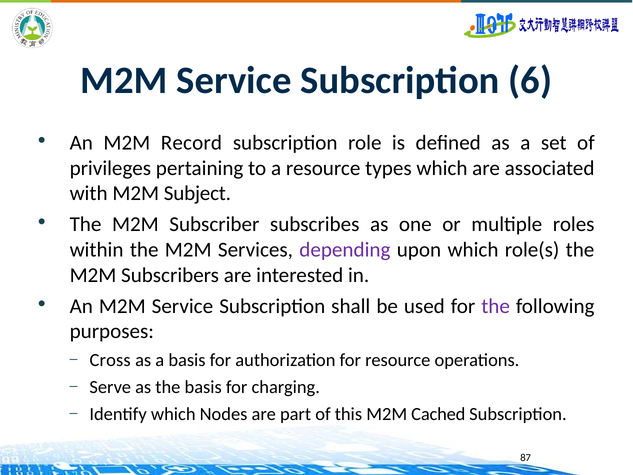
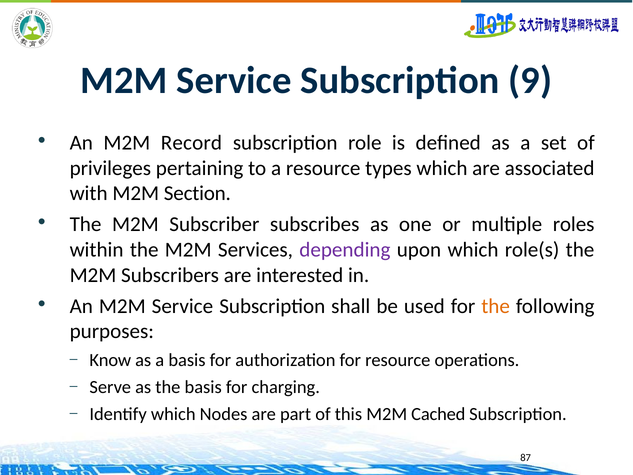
6: 6 -> 9 (530, 81)
Subject: Subject -> Section (197, 193)
the colour: purple -> orange (496, 306)
Cross: Cross -> Know (110, 360)
